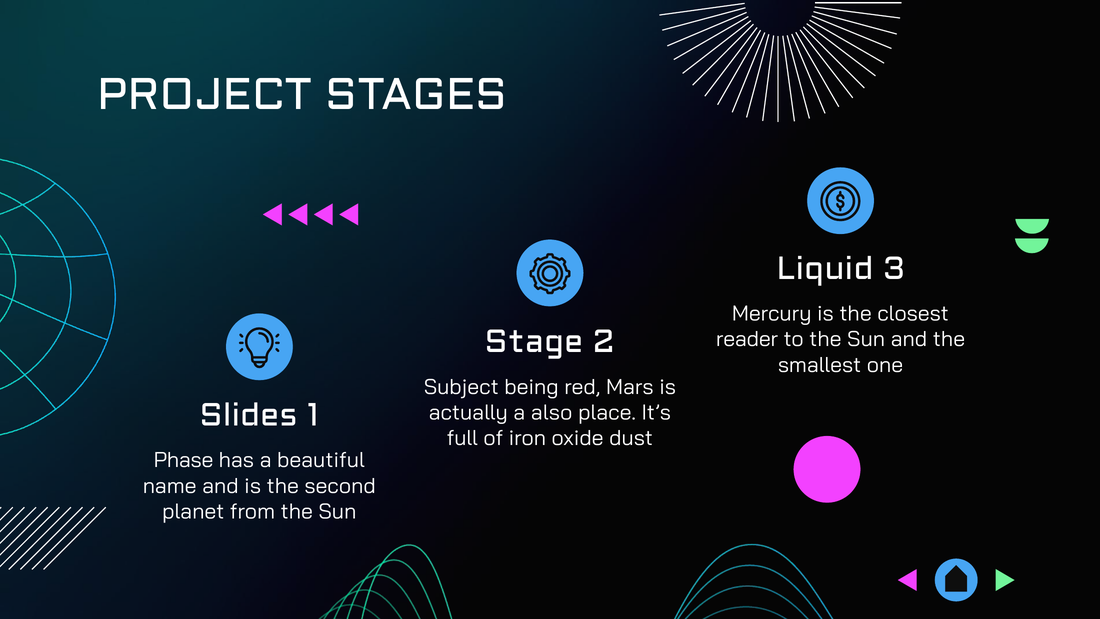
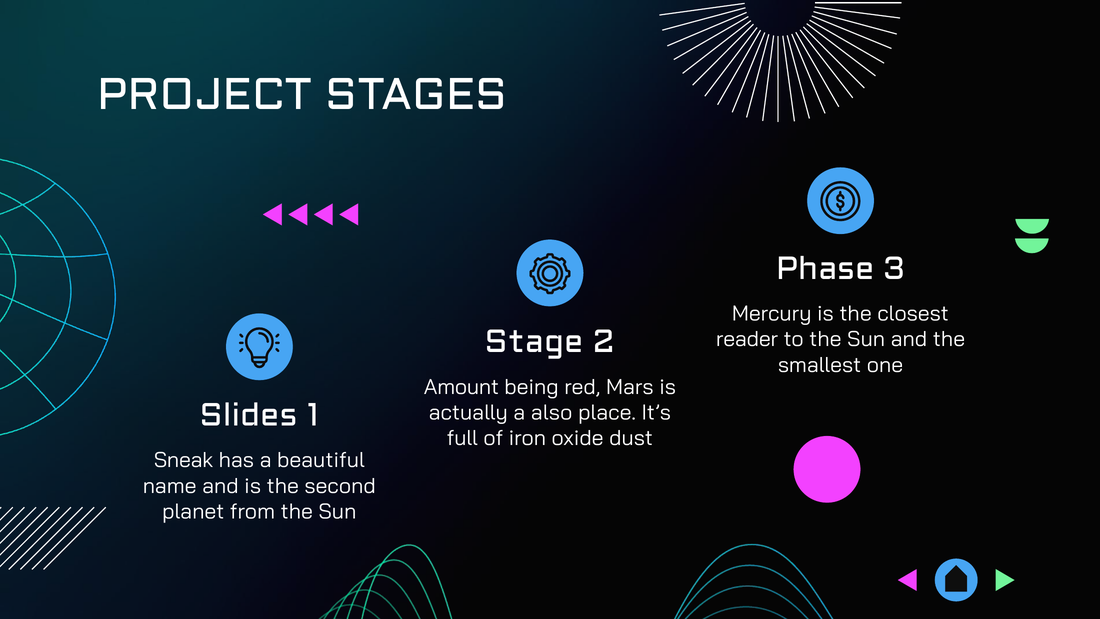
Liquid: Liquid -> Phase (825, 268)
Subject: Subject -> Amount (461, 387)
Phase: Phase -> Sneak (184, 460)
